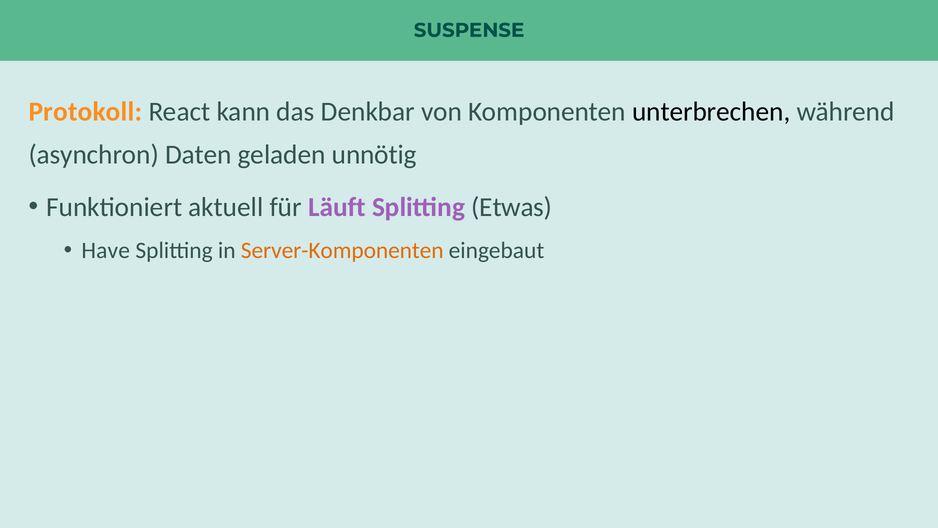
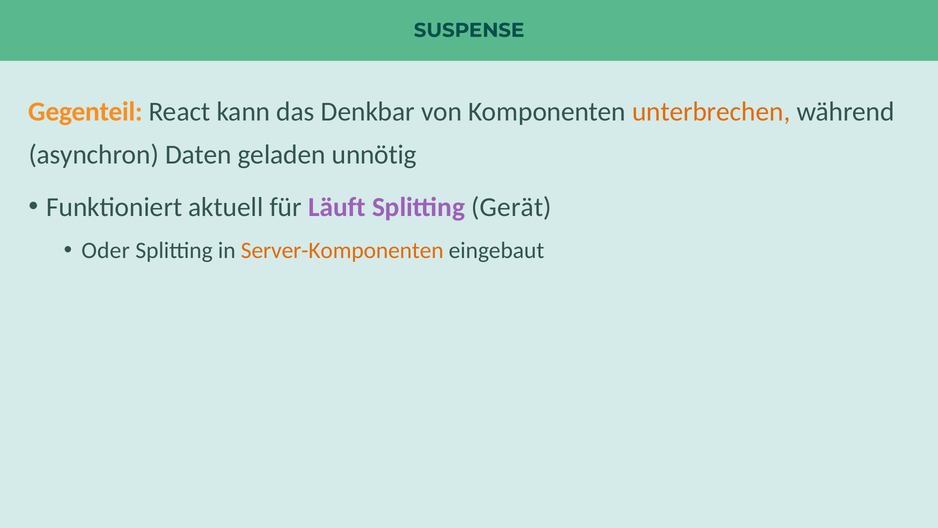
Protokoll: Protokoll -> Gegenteil (86, 112)
unterbrechen colour: black -> orange (711, 112)
Etwas: Etwas -> Gerät (512, 207)
Have: Have -> Oder (106, 250)
